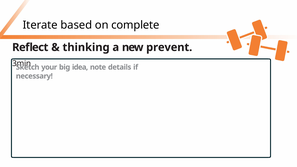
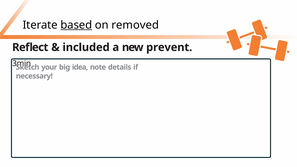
based underline: none -> present (76, 25)
complete: complete -> removed (135, 25)
thinking: thinking -> included (86, 47)
